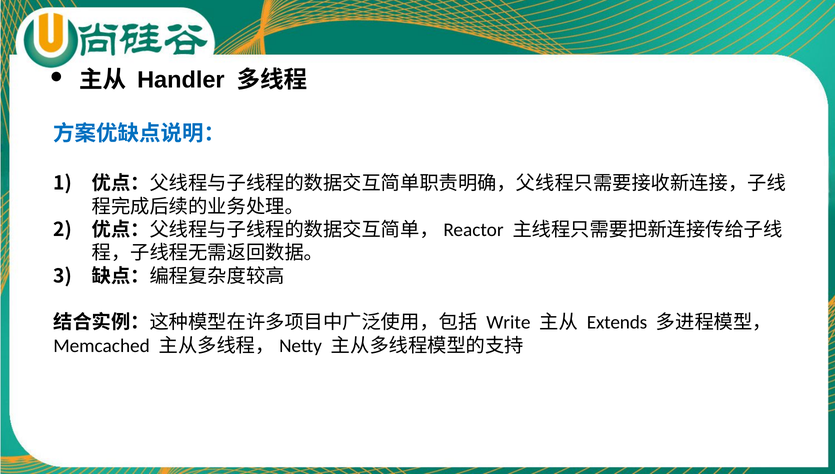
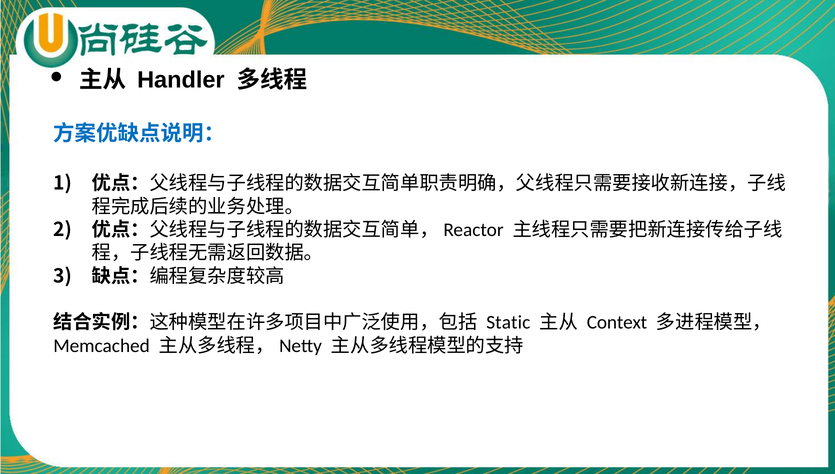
Write: Write -> Static (508, 322)
Extends: Extends -> Context (617, 322)
